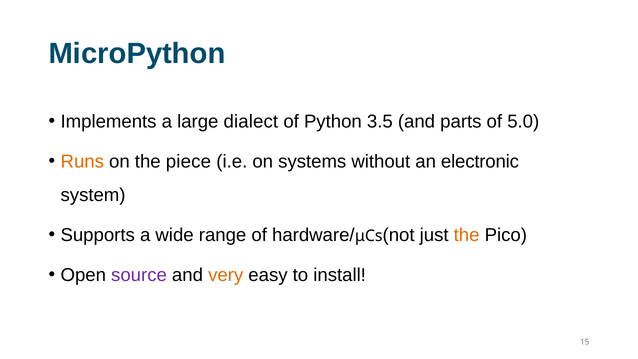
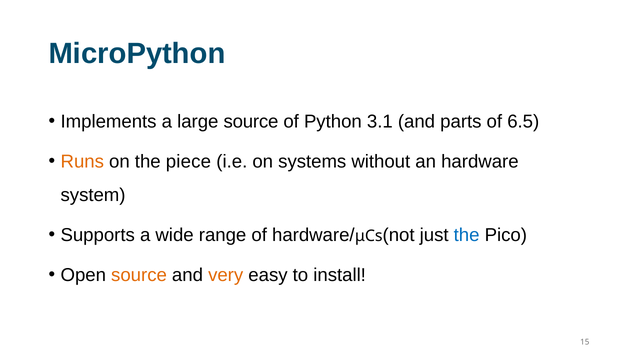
large dialect: dialect -> source (251, 121)
3.5: 3.5 -> 3.1 (380, 121)
5.0: 5.0 -> 6.5 (523, 121)
electronic: electronic -> hardware (480, 162)
the colour: orange -> blue (467, 235)
source colour: purple -> orange (139, 275)
